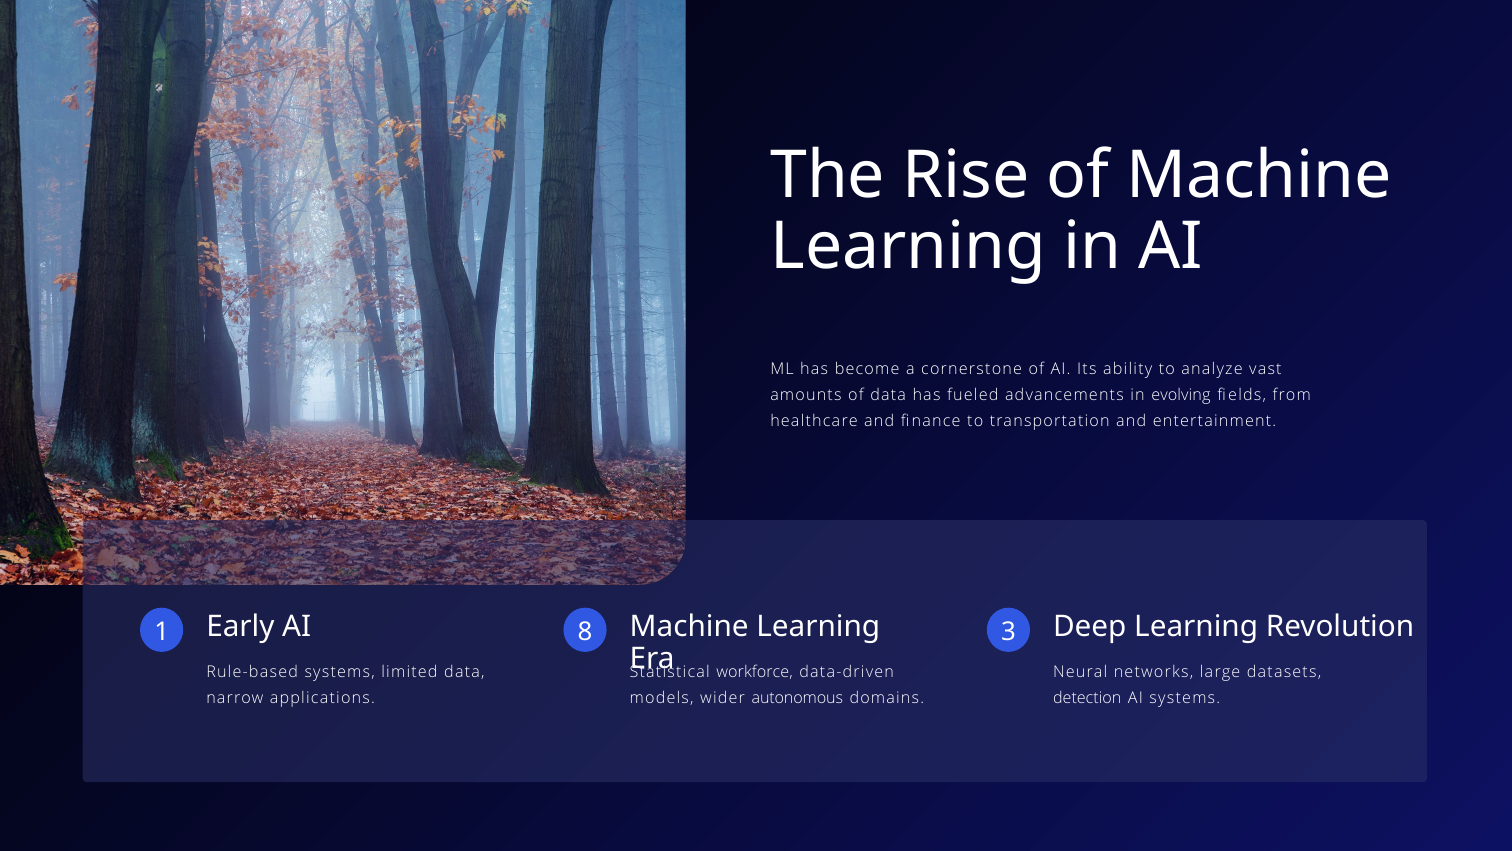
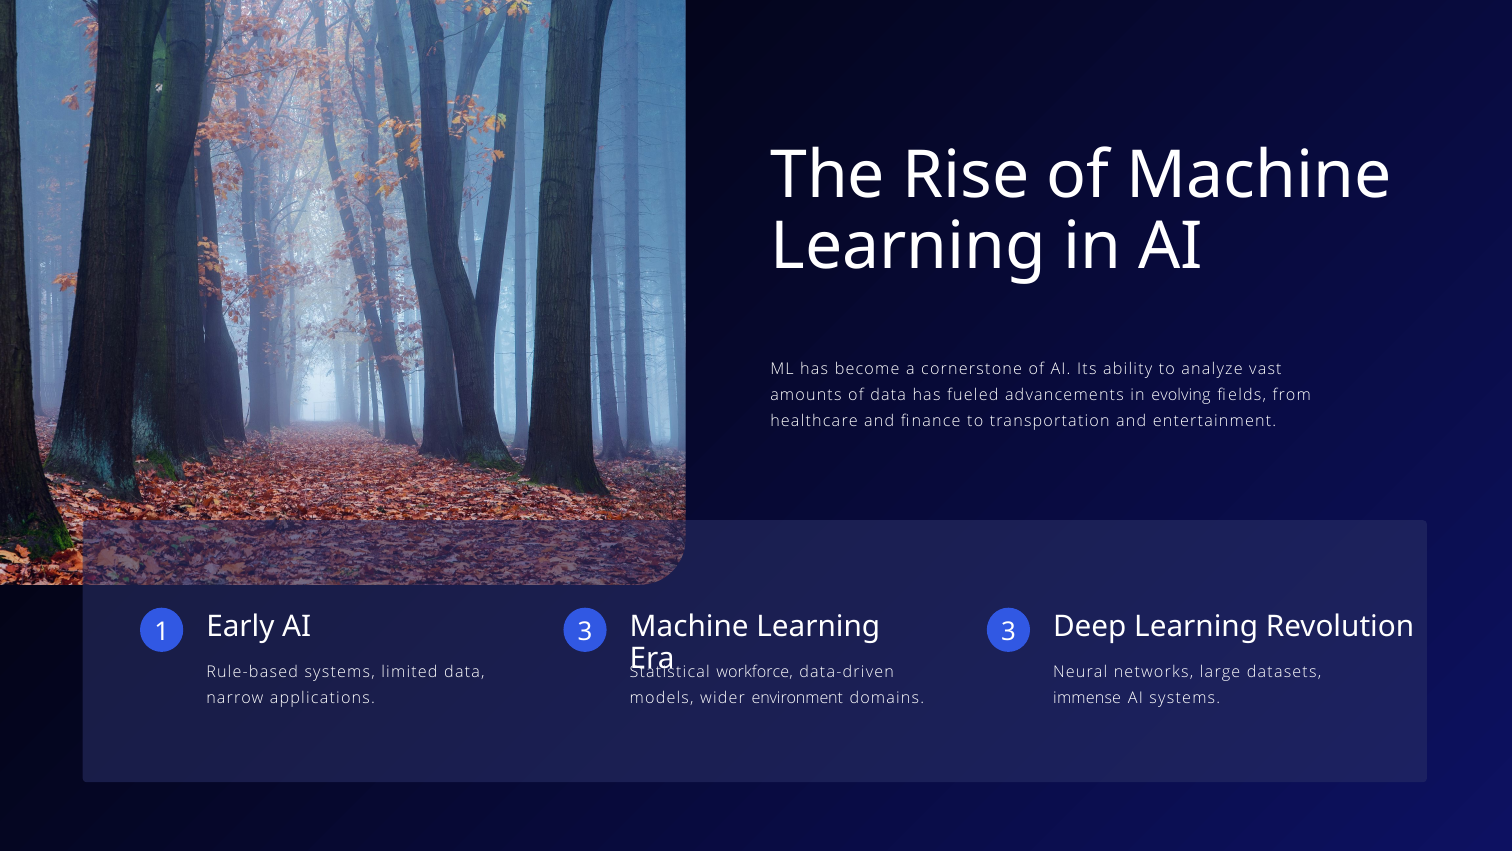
1 8: 8 -> 3 (585, 631)
autonomous: autonomous -> environment (797, 698)
detection: detection -> immense (1087, 698)
